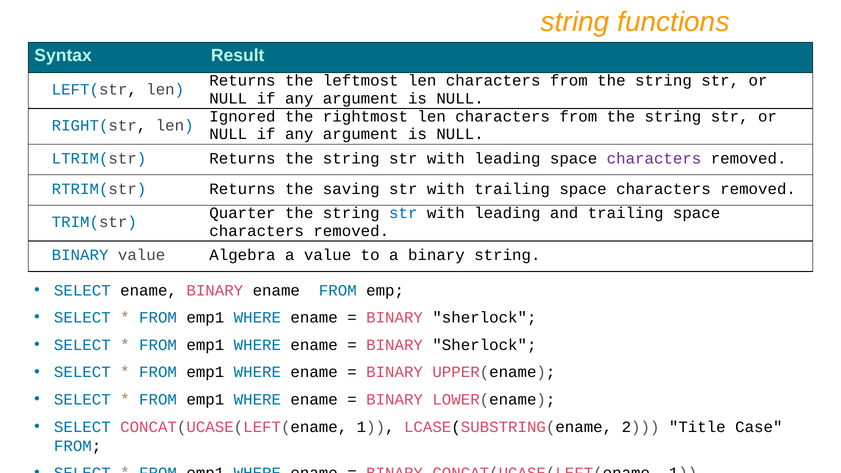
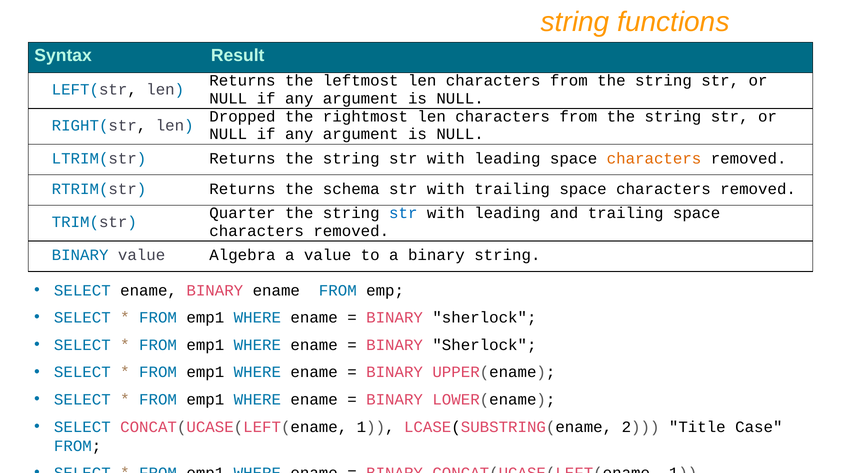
Ignored: Ignored -> Dropped (242, 116)
characters colour: purple -> orange (654, 159)
saving: saving -> schema (351, 189)
